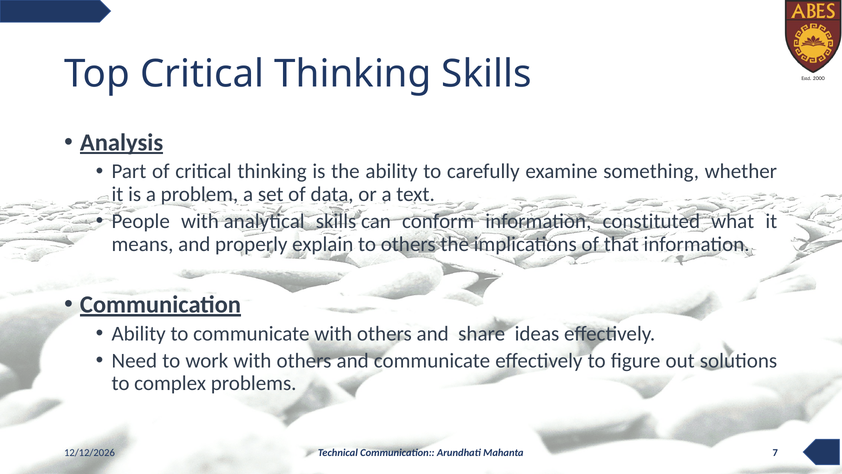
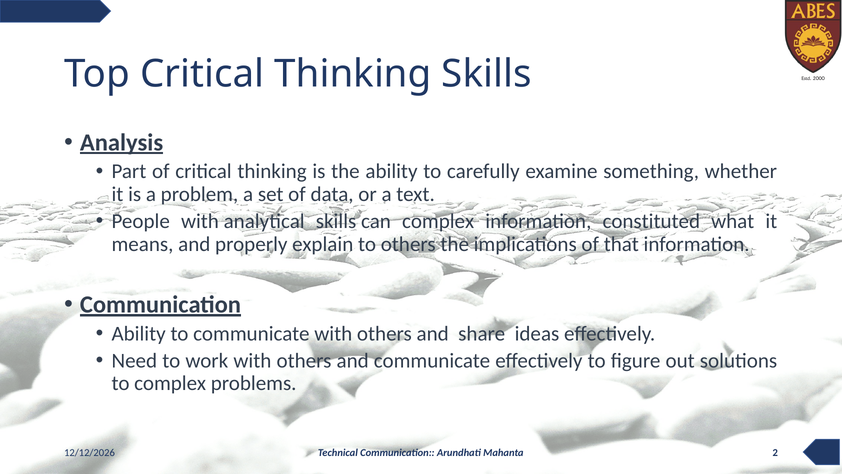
can conform: conform -> complex (438, 221)
7: 7 -> 2 (775, 452)
